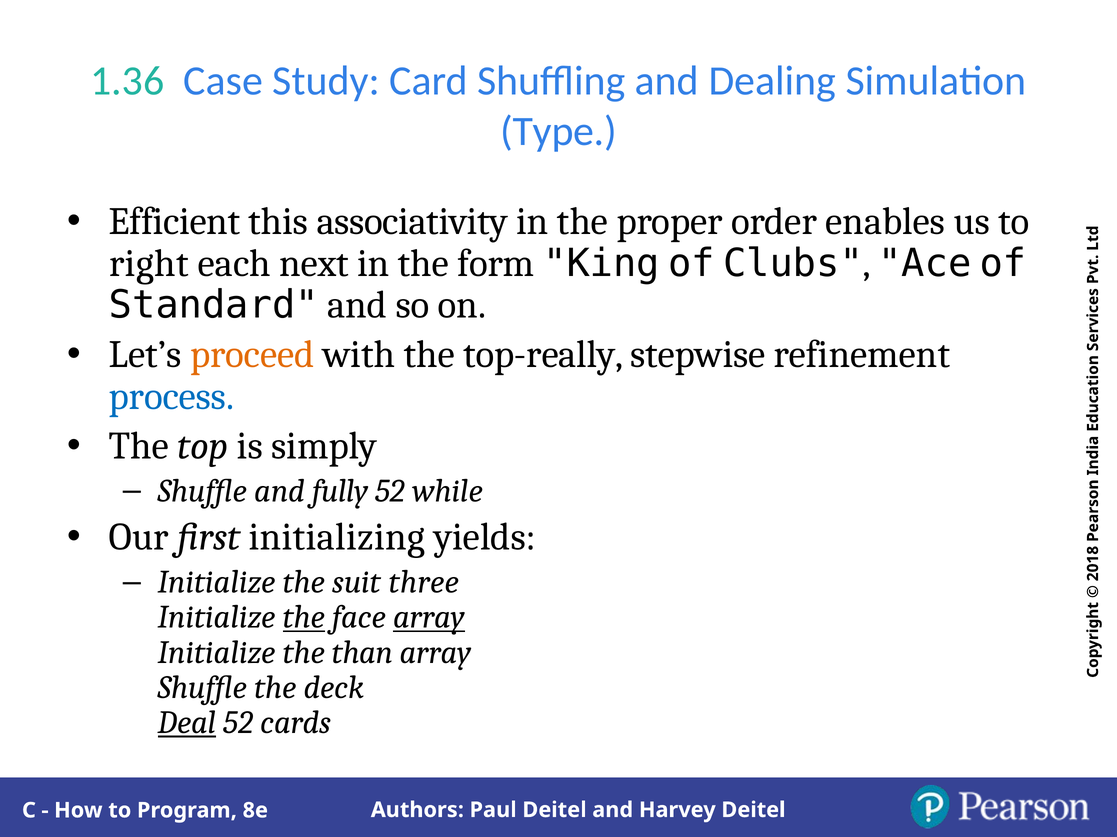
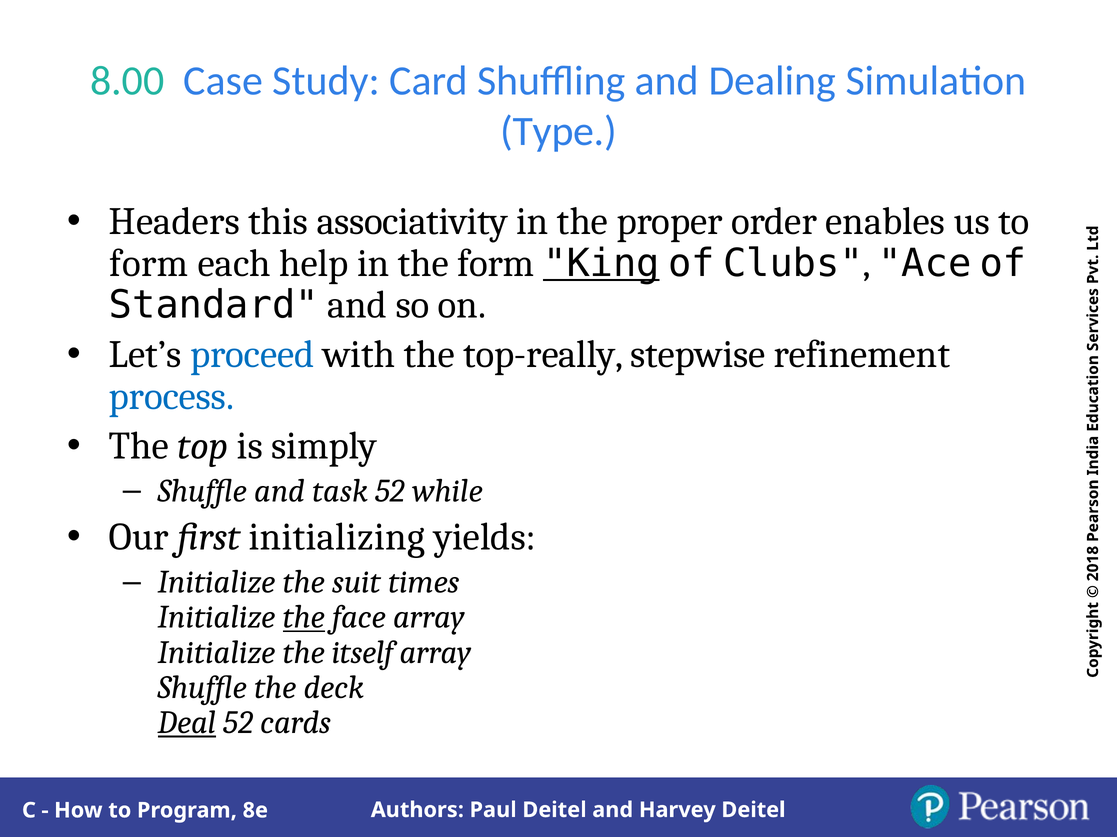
1.36: 1.36 -> 8.00 (127, 81)
Efficient: Efficient -> Headers (174, 222)
right: right -> form (149, 264)
next: next -> help (314, 264)
King underline: none -> present (602, 264)
proceed colour: orange -> blue (252, 355)
fully: fully -> task (340, 491)
three: three -> times (424, 583)
array underline: present -> none (429, 618)
than: than -> itself (362, 653)
